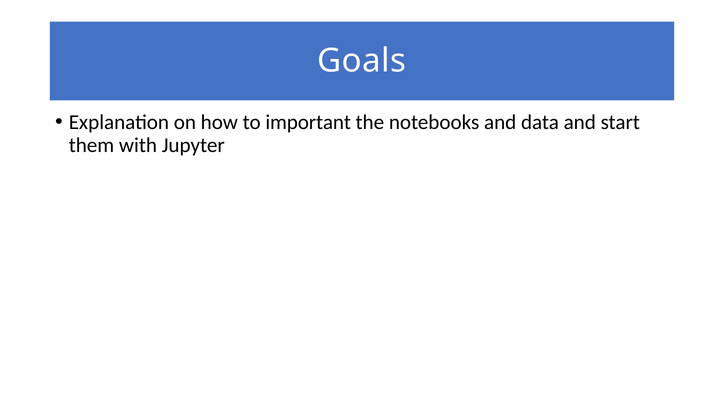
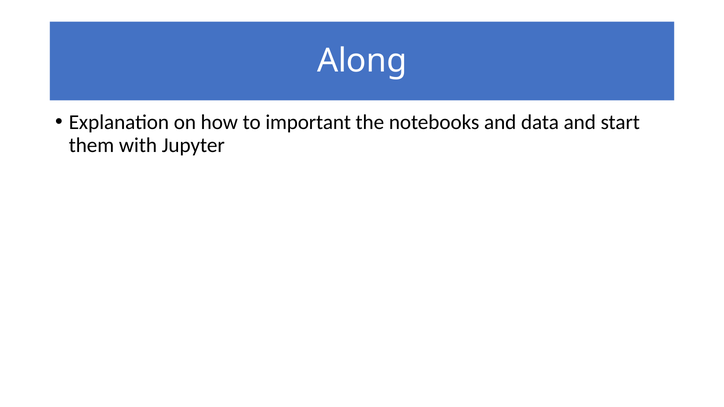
Goals: Goals -> Along (362, 61)
